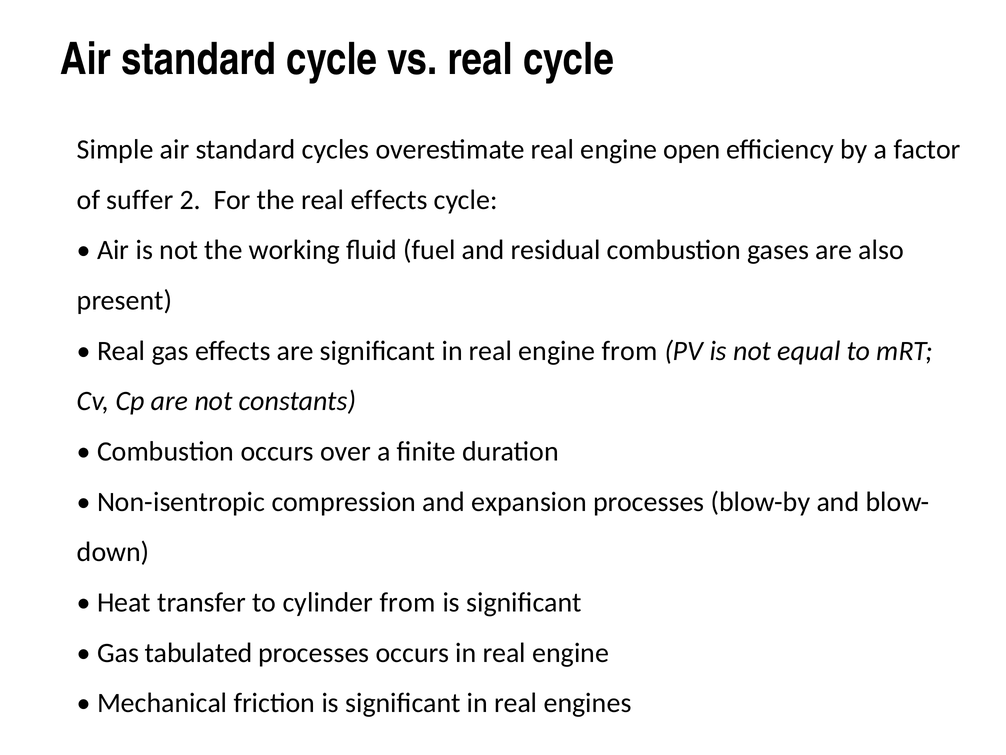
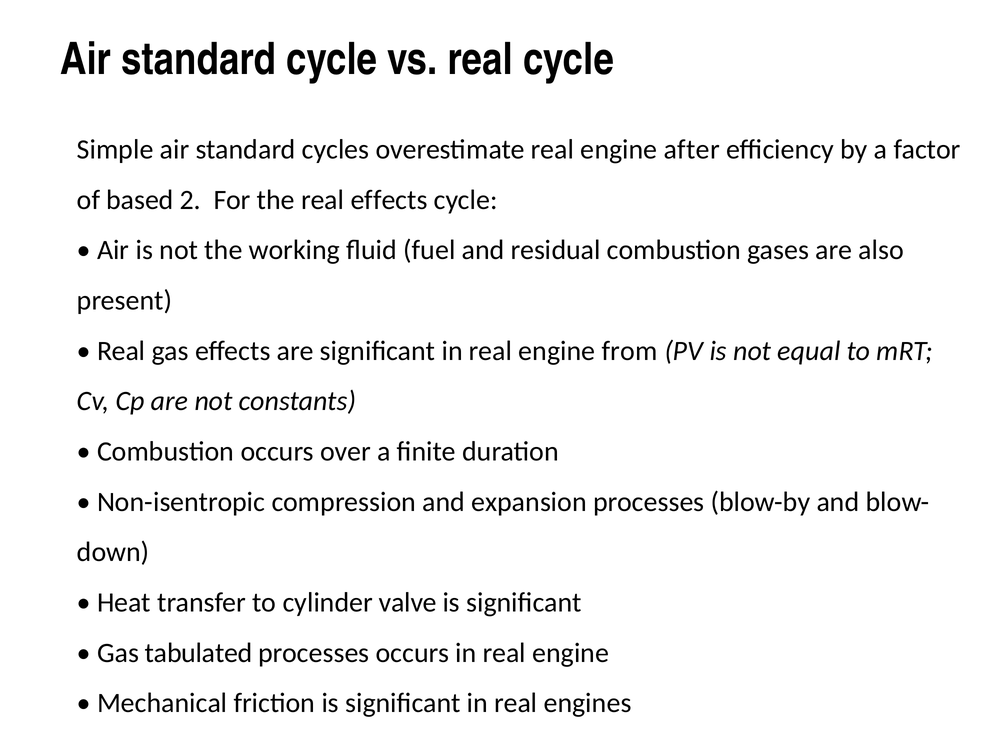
open: open -> after (692, 149)
suffer: suffer -> based (140, 200)
cylinder from: from -> valve (408, 602)
